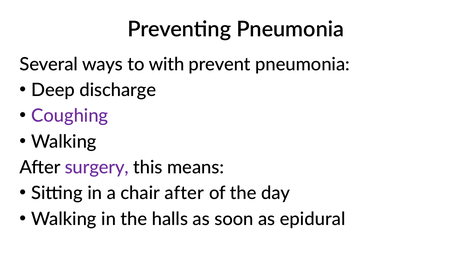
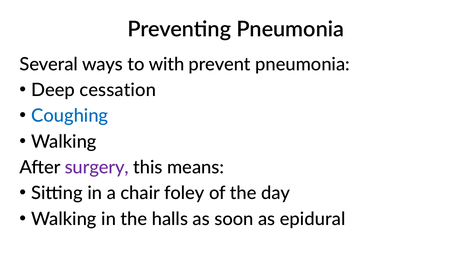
discharge: discharge -> cessation (118, 90)
Coughing colour: purple -> blue (70, 116)
chair after: after -> foley (184, 193)
